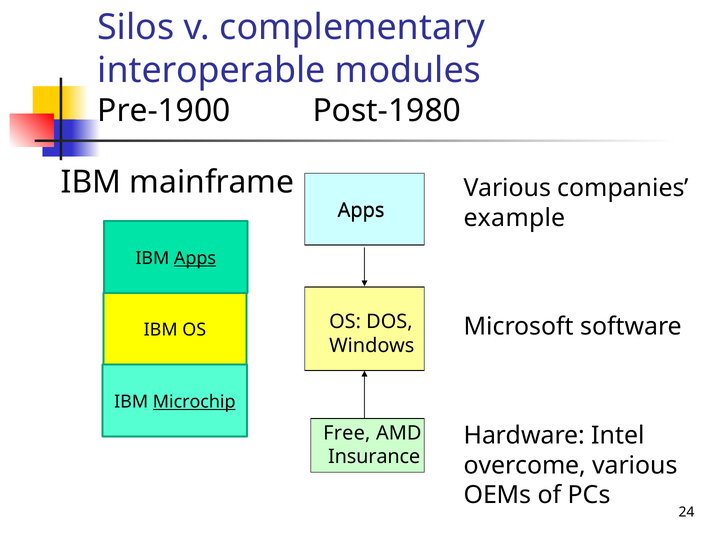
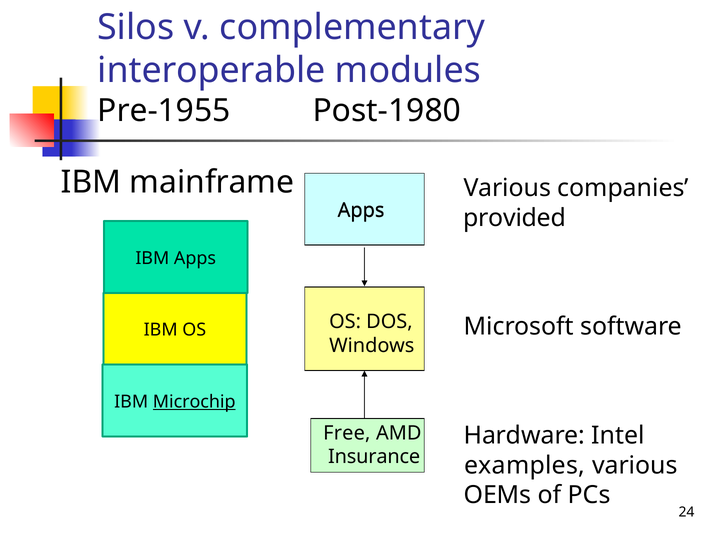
Pre-1900: Pre-1900 -> Pre-1955 (164, 111)
example: example -> provided (515, 218)
Apps underline: present -> none (195, 258)
overcome: overcome -> examples (525, 465)
